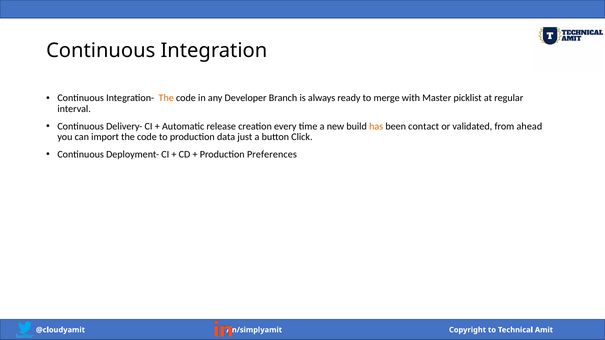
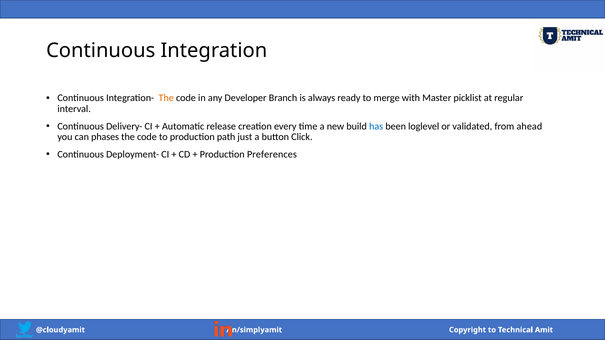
has colour: orange -> blue (376, 126)
contact: contact -> loglevel (424, 126)
import: import -> phases (105, 137)
data: data -> path (226, 137)
